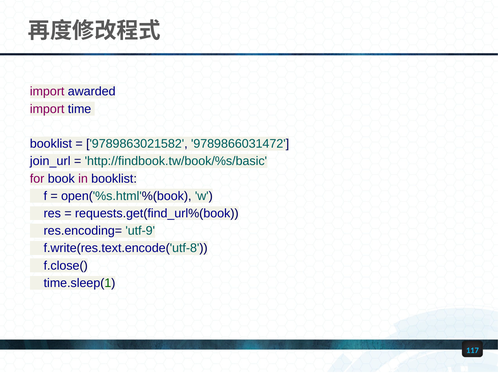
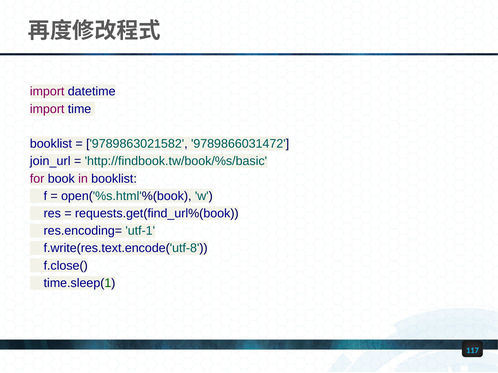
awarded: awarded -> datetime (92, 92)
utf-9: utf-9 -> utf-1 (140, 231)
